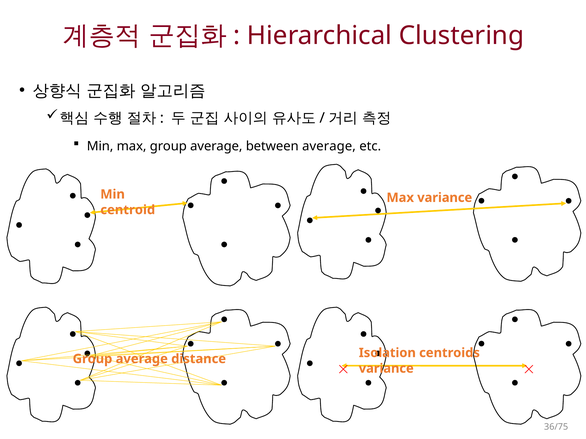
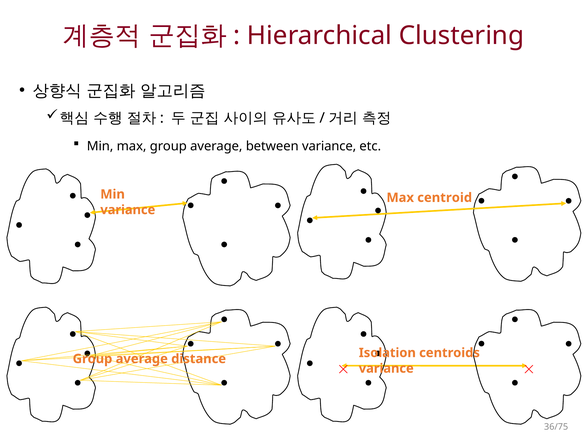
between average: average -> variance (329, 146)
Max variance: variance -> centroid (445, 198)
centroid: centroid -> variance (128, 210)
